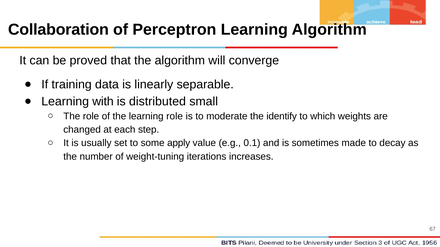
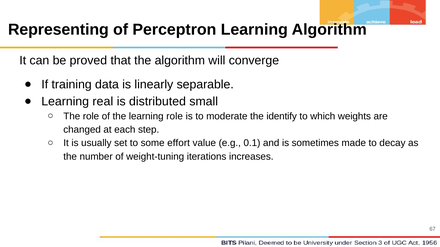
Collaboration: Collaboration -> Representing (58, 30)
with: with -> real (103, 102)
apply: apply -> effort (179, 143)
